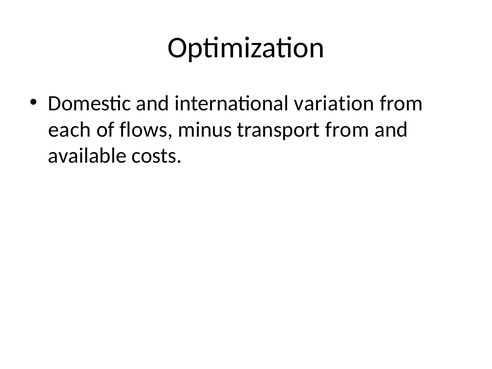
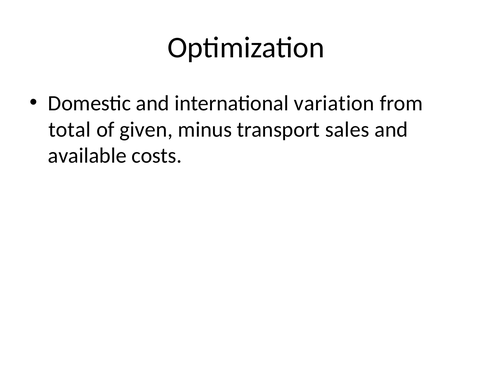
each: each -> total (70, 129)
flows: flows -> given (146, 129)
transport from: from -> sales (347, 129)
